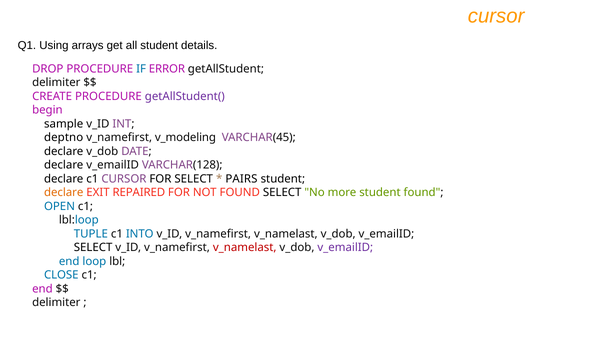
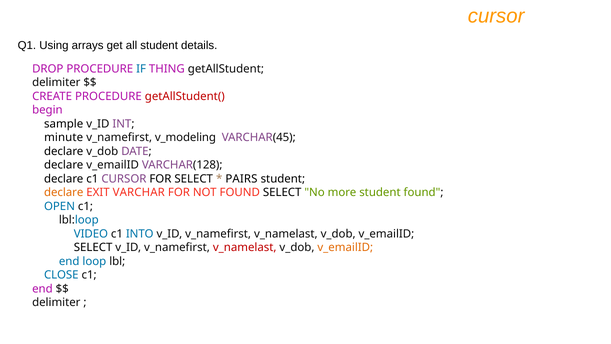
ERROR: ERROR -> THING (167, 69)
getAllStudent( colour: purple -> red (185, 96)
deptno: deptno -> minute (64, 137)
REPAIRED: REPAIRED -> VARCHAR (139, 192)
TUPLE: TUPLE -> VIDEO (91, 234)
v_emailID colour: purple -> orange (345, 247)
